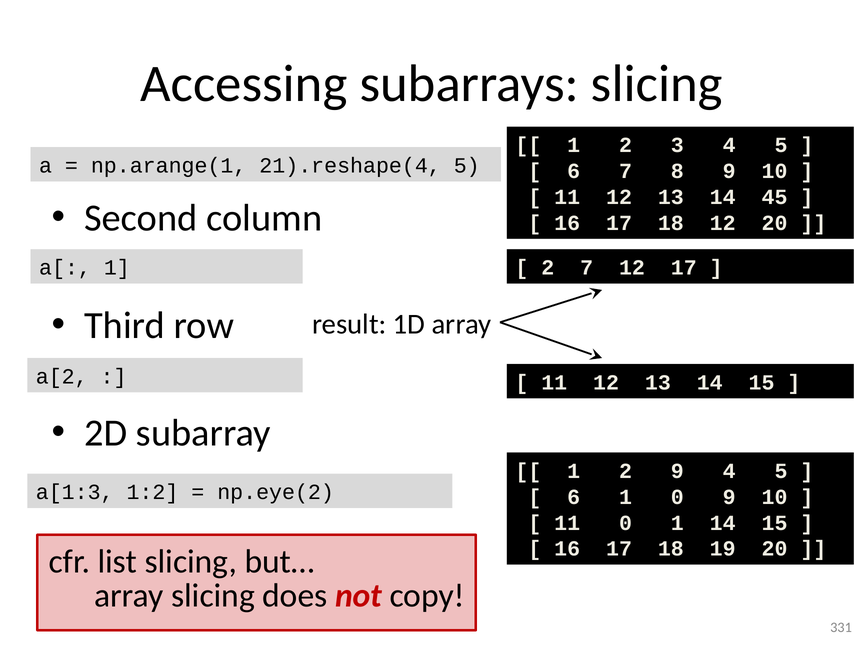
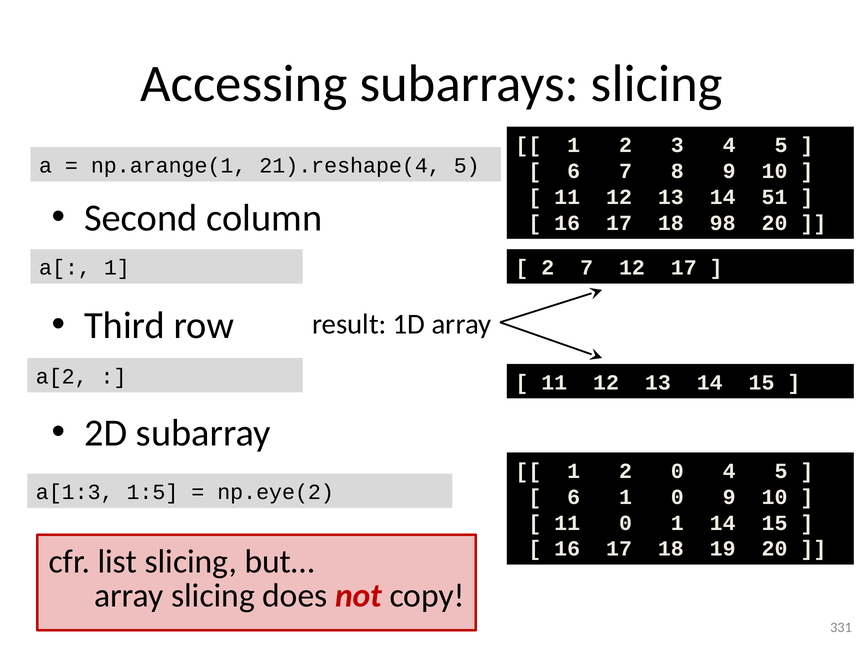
45: 45 -> 51 (775, 197)
18 12: 12 -> 98 (723, 223)
2 9: 9 -> 0 (677, 471)
1:2: 1:2 -> 1:5 (152, 492)
